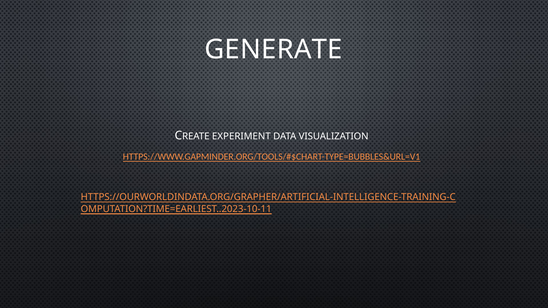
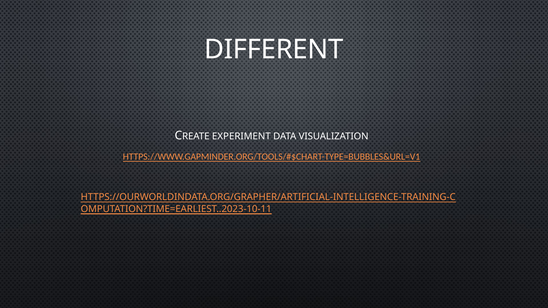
GENERATE: GENERATE -> DIFFERENT (274, 50)
